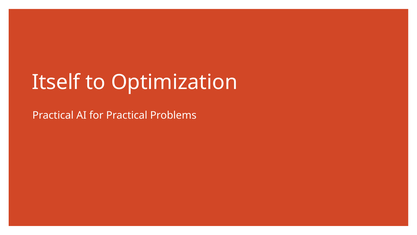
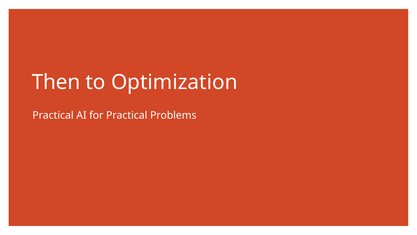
Itself: Itself -> Then (56, 82)
